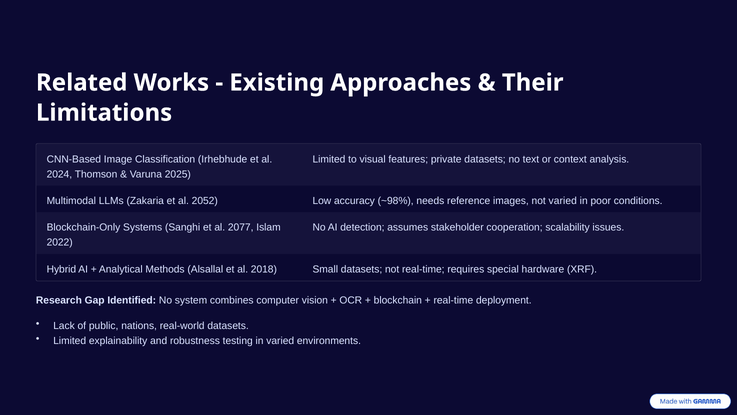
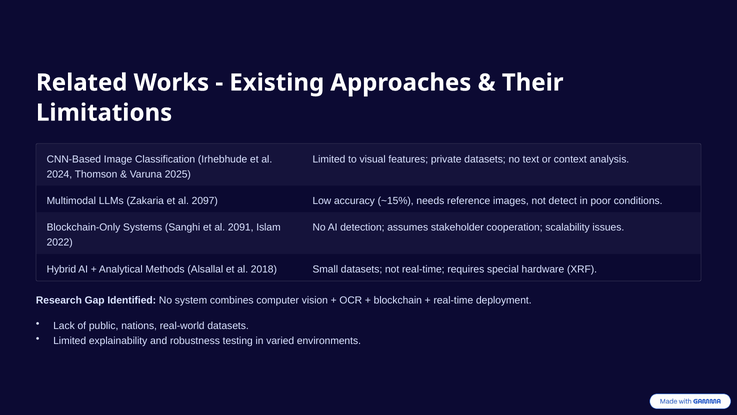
2052: 2052 -> 2097 (205, 201)
~98%: ~98% -> ~15% (396, 201)
not varied: varied -> detect (563, 201)
2077: 2077 -> 2091 (241, 227)
